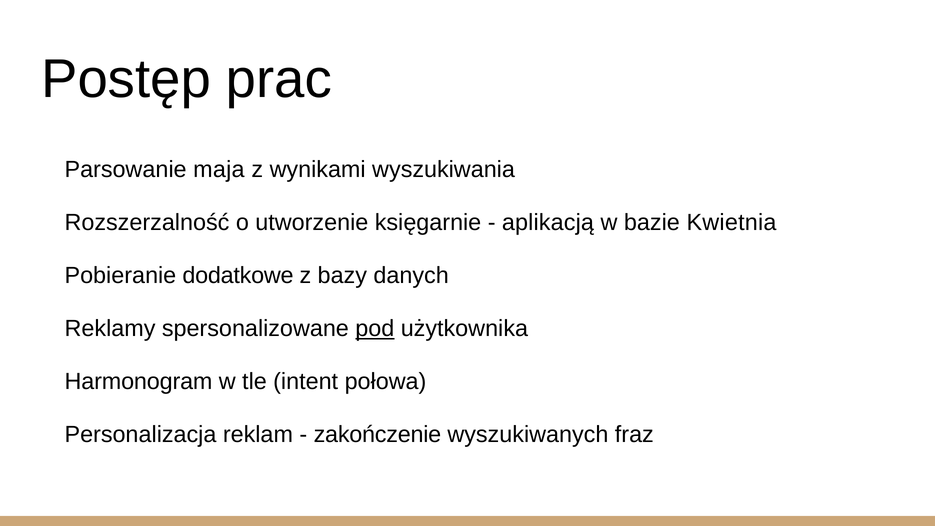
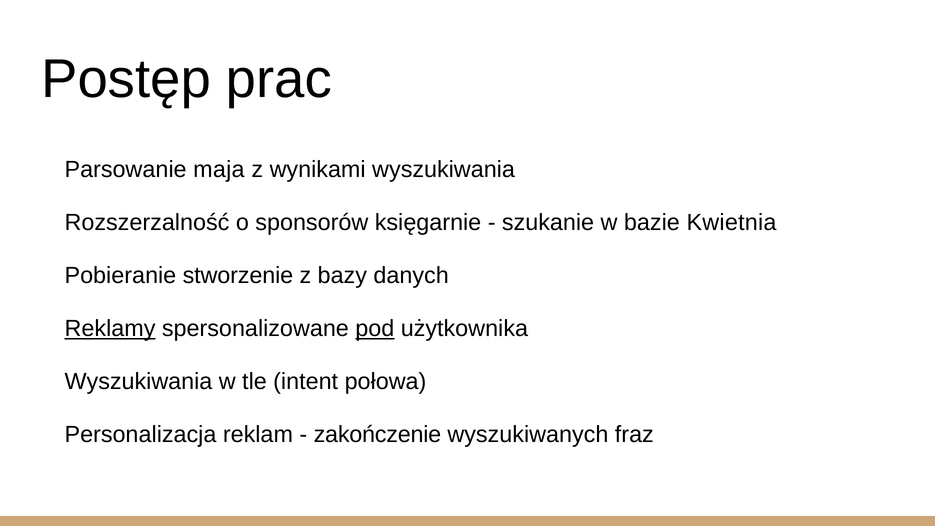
utworzenie: utworzenie -> sponsorów (312, 223)
aplikacją: aplikacją -> szukanie (548, 223)
dodatkowe: dodatkowe -> stworzenie (238, 276)
Reklamy underline: none -> present (110, 329)
Harmonogram: Harmonogram -> Wyszukiwania (138, 382)
